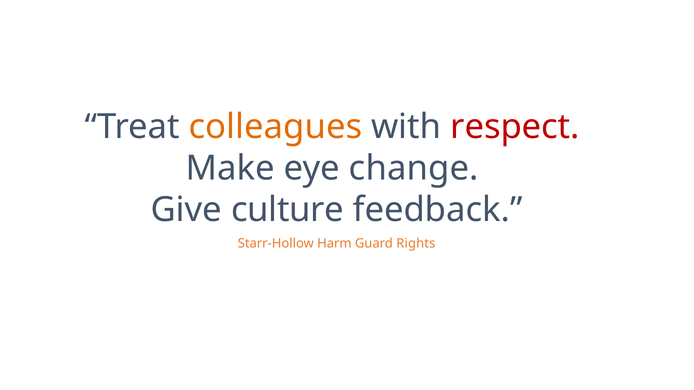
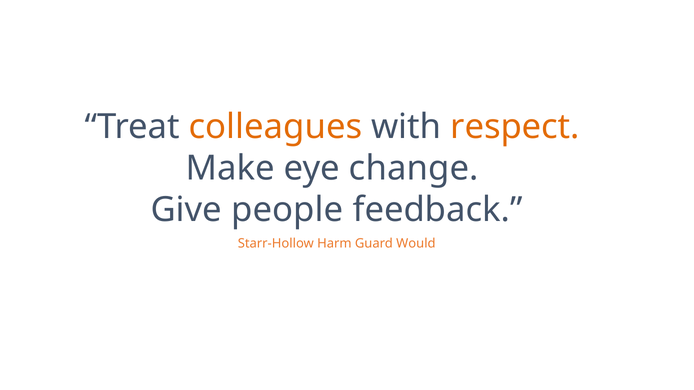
respect colour: red -> orange (515, 127)
culture: culture -> people (287, 210)
Rights: Rights -> Would (416, 244)
